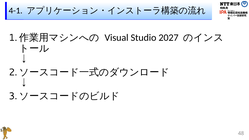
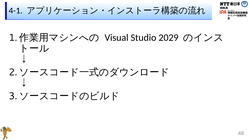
2027: 2027 -> 2029 (169, 38)
